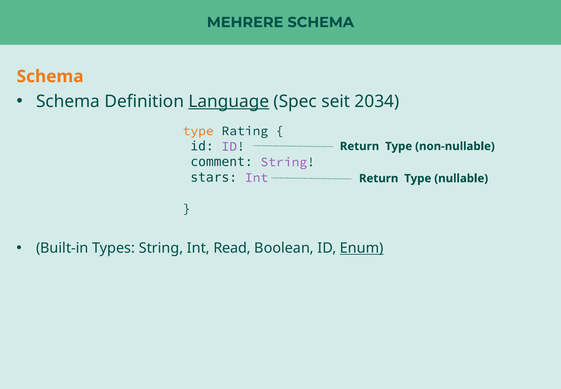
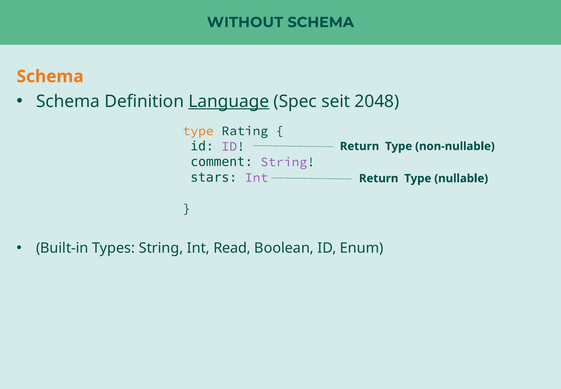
MEHRERE: MEHRERE -> WITHOUT (245, 22)
2034: 2034 -> 2048 (377, 101)
Enum underline: present -> none (362, 248)
